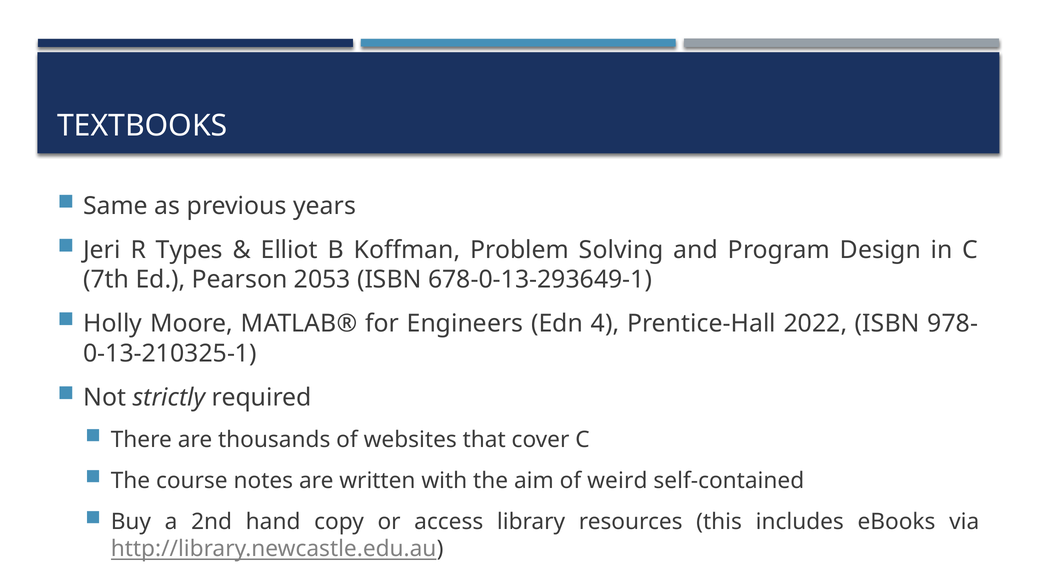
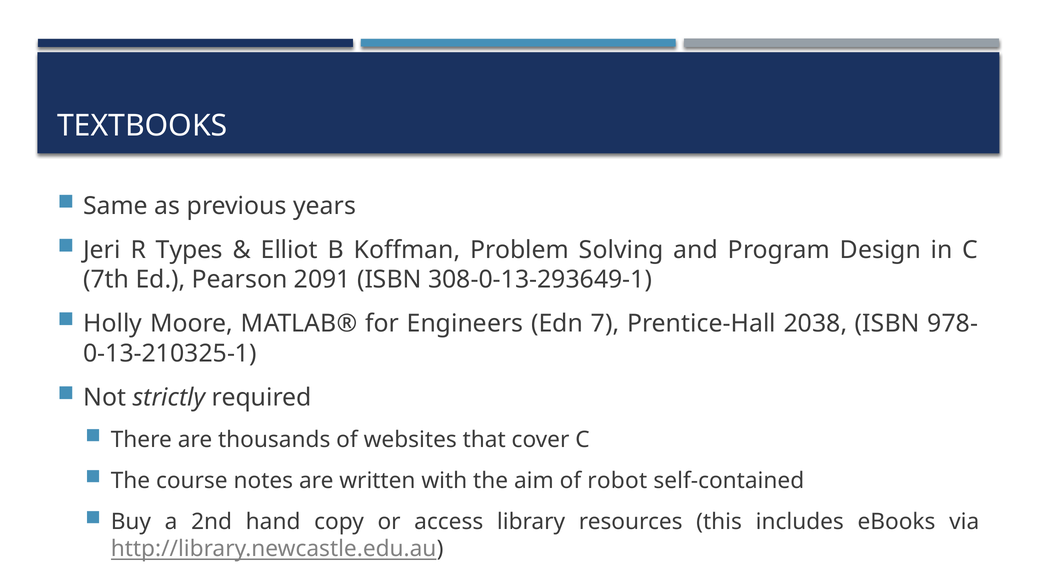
2053: 2053 -> 2091 (322, 280)
678-0-13-293649-1: 678-0-13-293649-1 -> 308-0-13-293649-1 (540, 280)
4: 4 -> 7 (605, 324)
2022: 2022 -> 2038 (815, 324)
weird: weird -> robot (617, 481)
